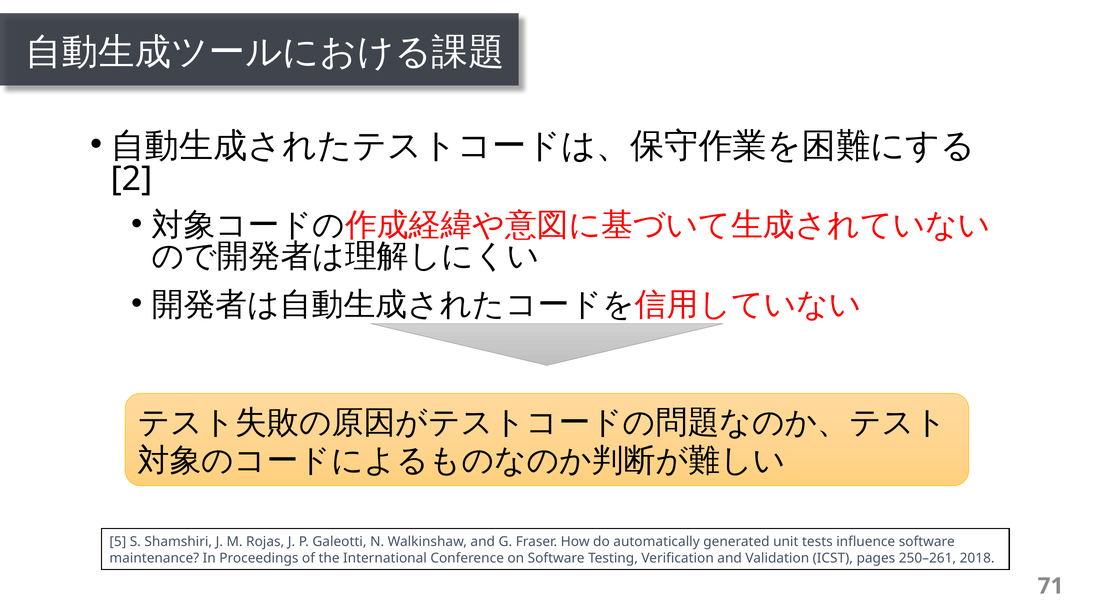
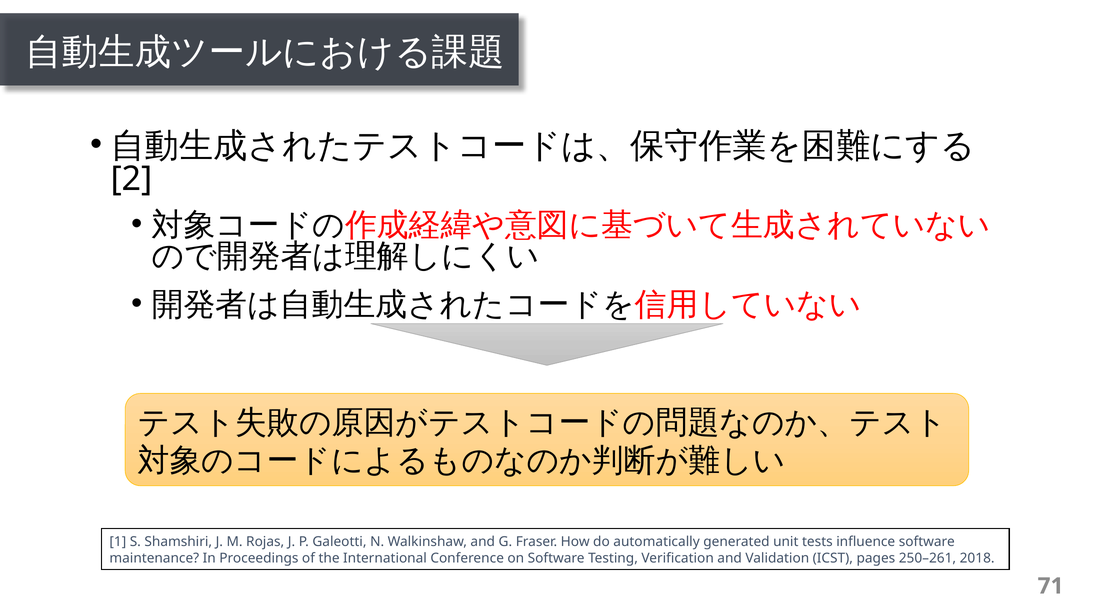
5: 5 -> 1 (118, 542)
